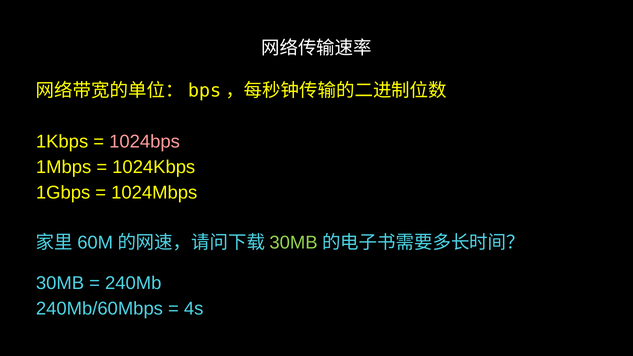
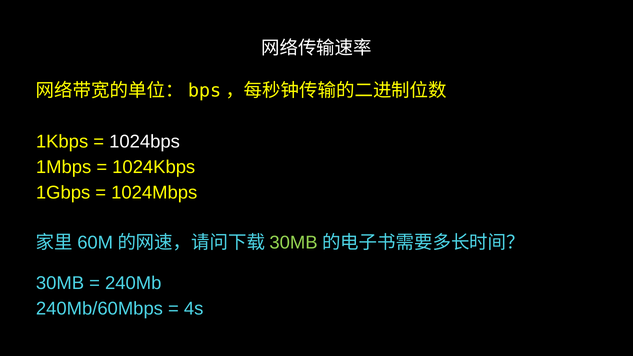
1024bps colour: pink -> white (145, 142)
